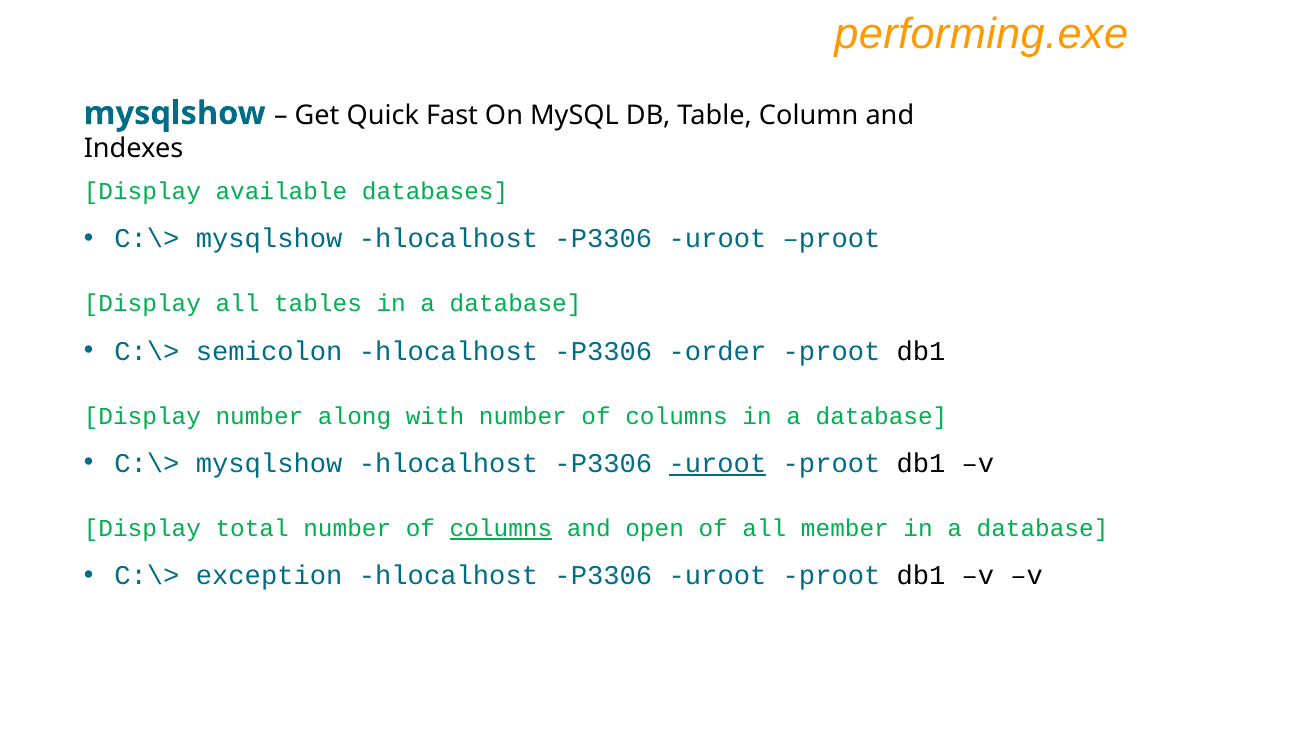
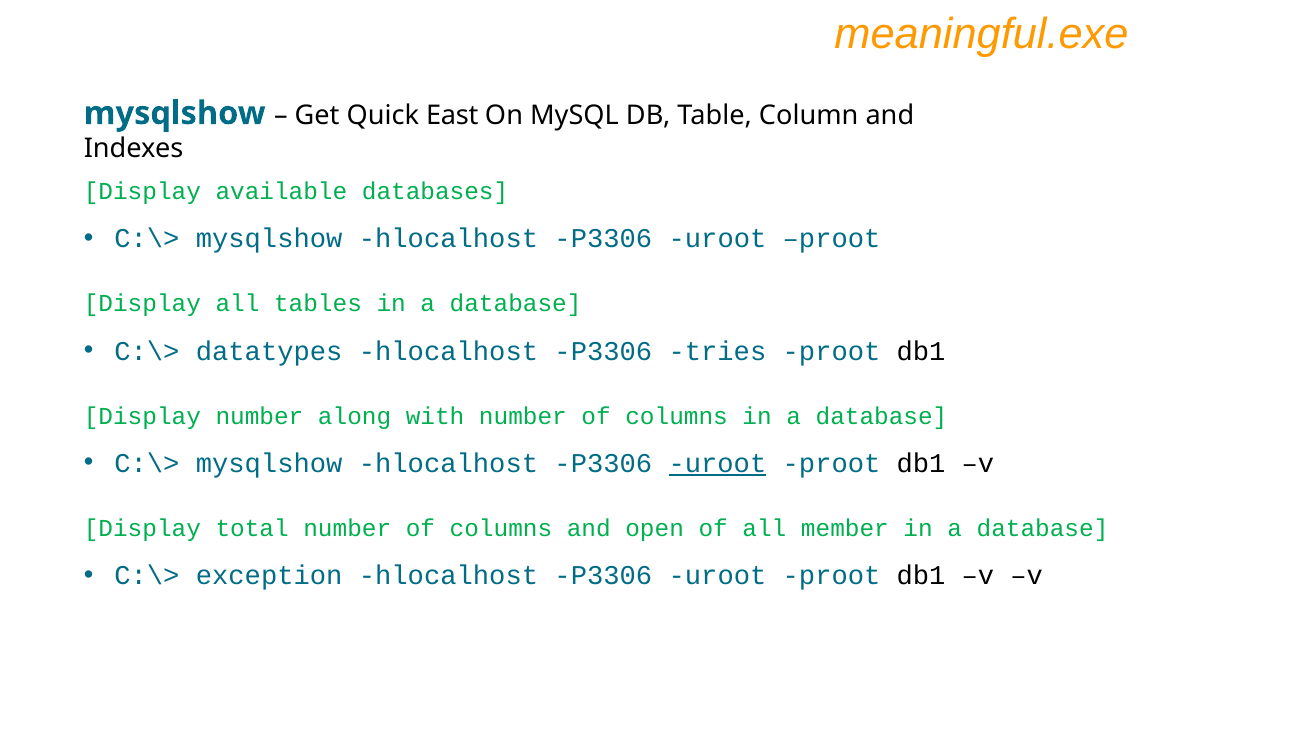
performing.exe: performing.exe -> meaningful.exe (981, 34)
Fast: Fast -> East (452, 115)
semicolon: semicolon -> datatypes (269, 351)
order: order -> tries (717, 351)
columns underline: present -> none (501, 528)
